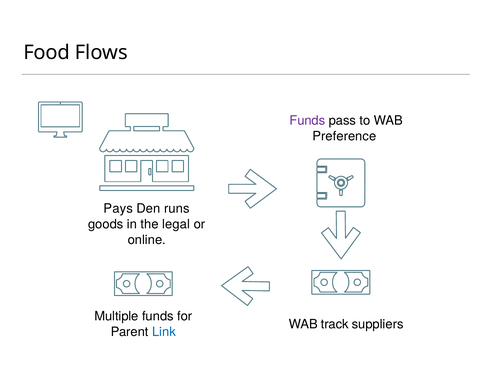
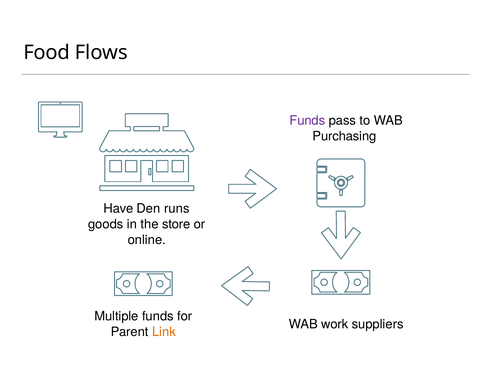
Preference: Preference -> Purchasing (344, 136)
Pays: Pays -> Have (118, 209)
legal: legal -> store (176, 224)
track: track -> work (335, 324)
Link colour: blue -> orange (164, 332)
